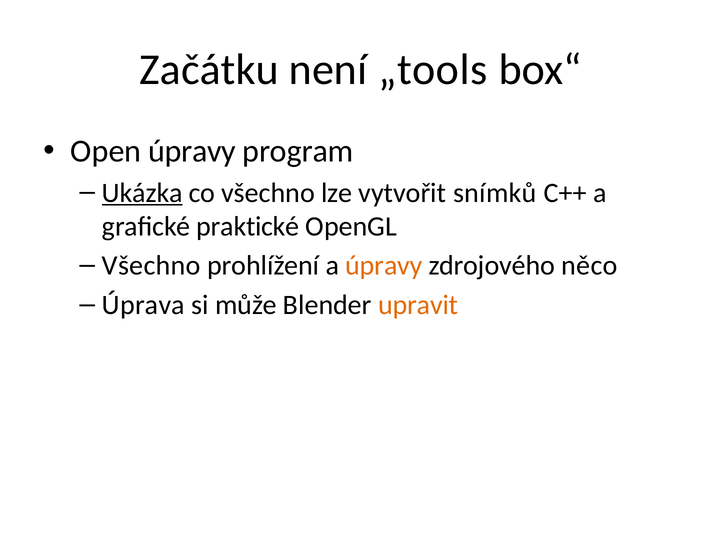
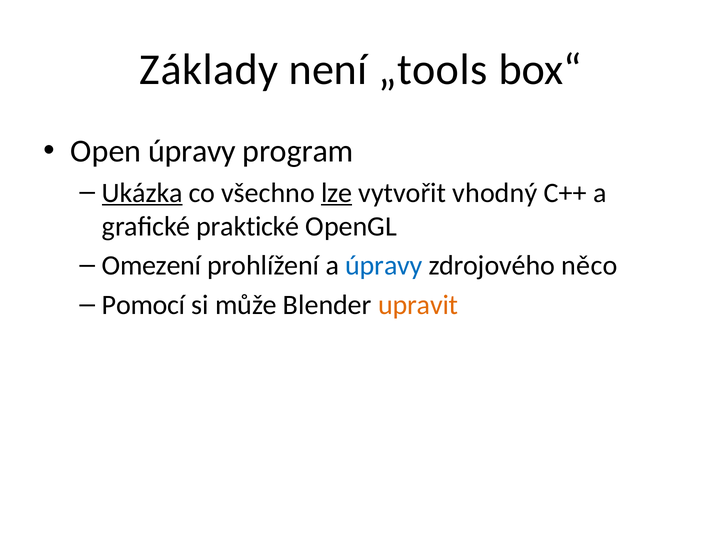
Začátku: Začátku -> Základy (209, 70)
lze underline: none -> present (337, 193)
snímků: snímků -> vhodný (495, 193)
Všechno: Všechno -> Omezení (152, 266)
úpravy colour: orange -> blue (384, 266)
Úprava: Úprava -> Pomocí (144, 305)
